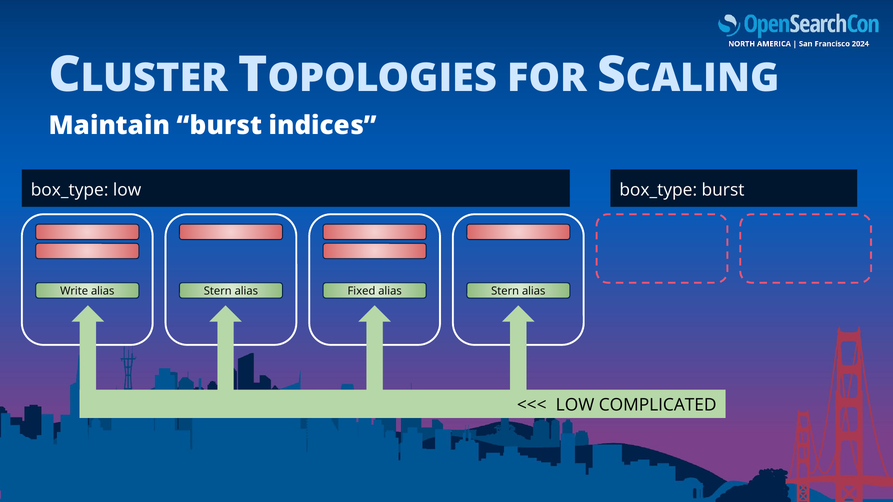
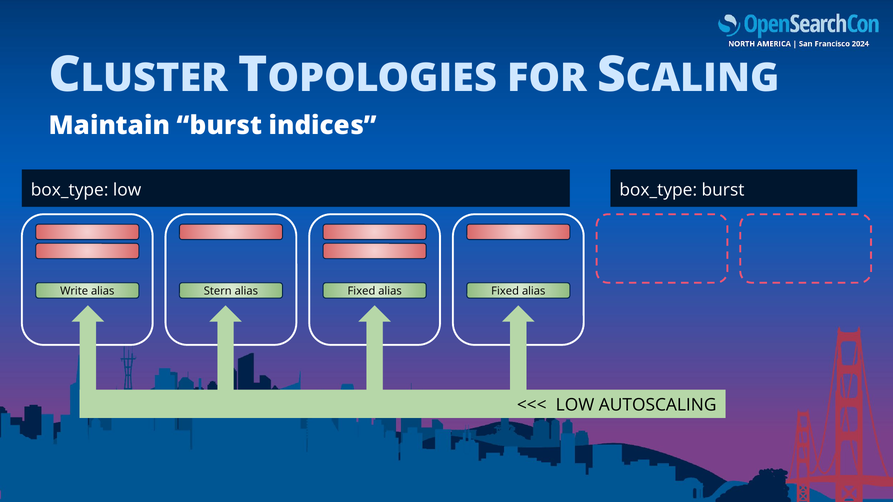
Stern: Stern -> Fixed (505, 291)
COMPLICATED: COMPLICATED -> AUTOSCALING (658, 405)
